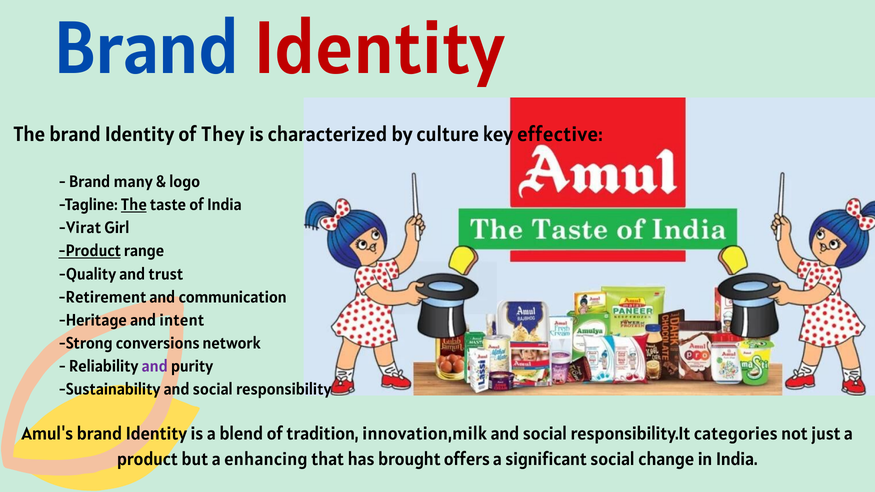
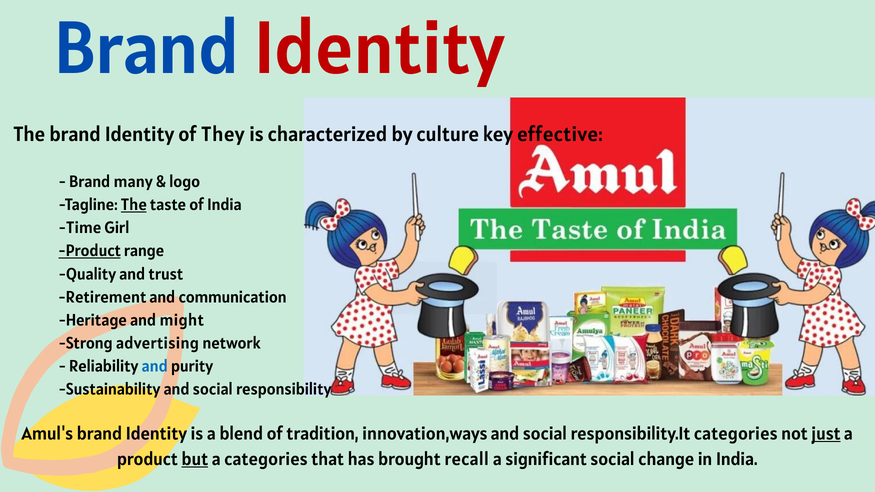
Virat: Virat -> Time (80, 228)
intent: intent -> might (182, 320)
conversions: conversions -> advertising (158, 343)
and colour: purple -> blue (155, 367)
innovation,milk: innovation,milk -> innovation,ways (425, 434)
just underline: none -> present (826, 434)
but underline: none -> present (195, 459)
a enhancing: enhancing -> categories (266, 459)
offers: offers -> recall (467, 459)
